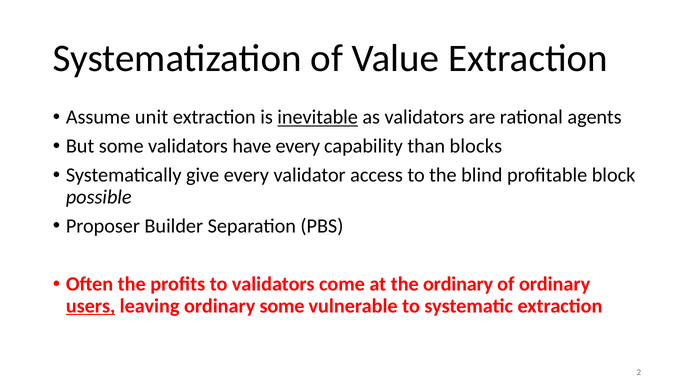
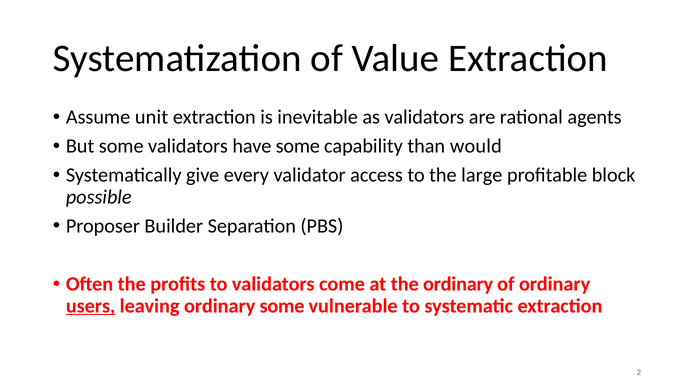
inevitable underline: present -> none (318, 117)
have every: every -> some (298, 146)
blocks: blocks -> would (476, 146)
blind: blind -> large (482, 175)
